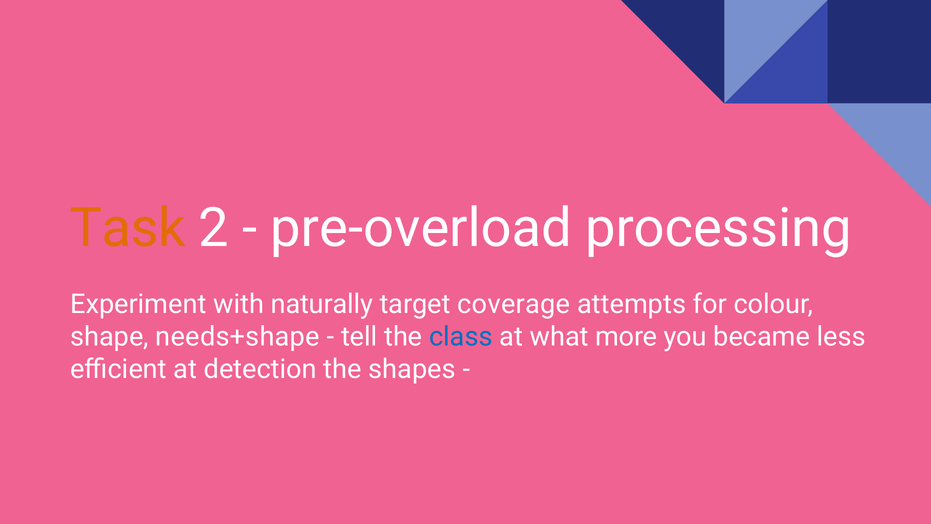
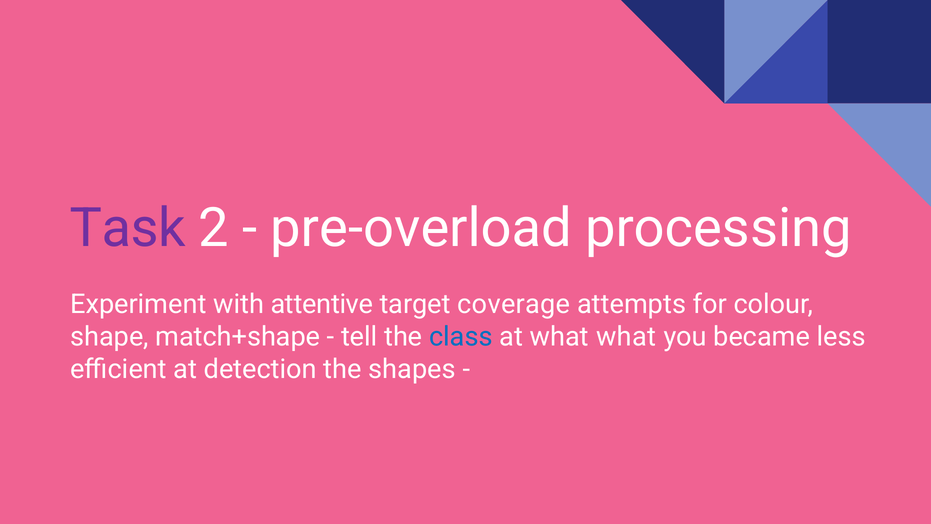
Task colour: orange -> purple (128, 228)
naturally: naturally -> attentive (322, 304)
needs+shape: needs+shape -> match+shape (238, 337)
what more: more -> what (626, 337)
